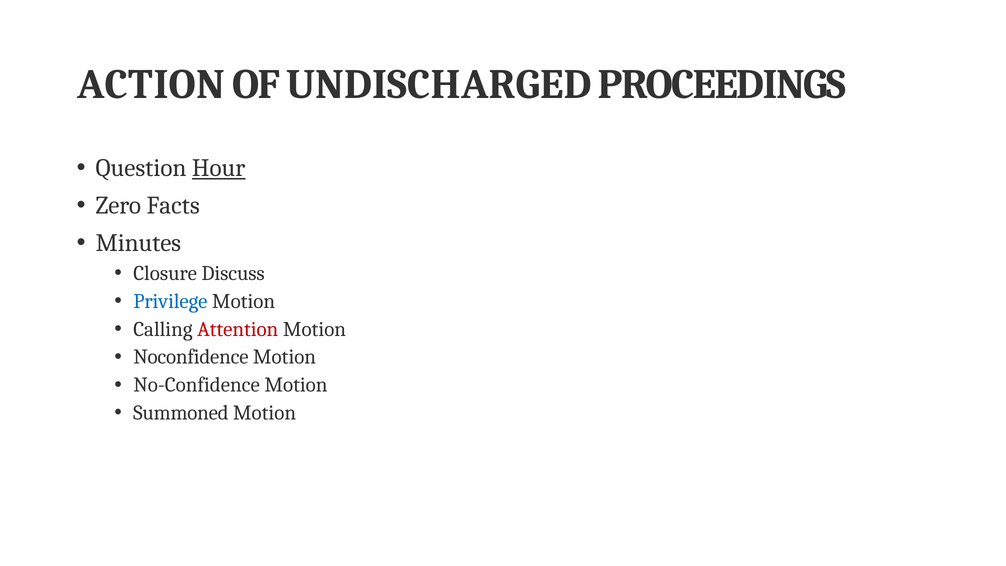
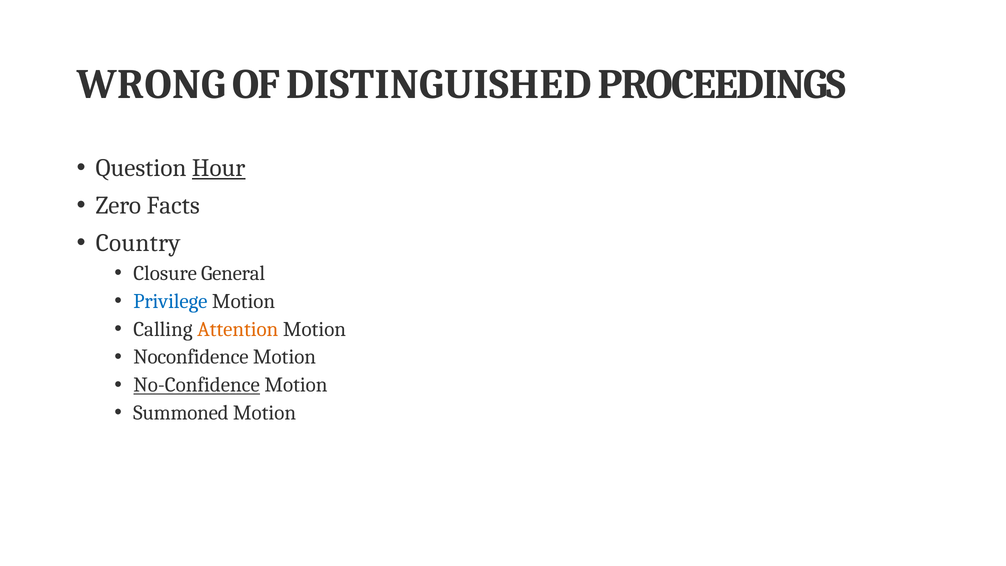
ACTION: ACTION -> WRONG (151, 85)
UNDISCHARGED: UNDISCHARGED -> DISTINGUISHED (439, 85)
Minutes: Minutes -> Country (138, 243)
Discuss: Discuss -> General (233, 273)
Attention colour: red -> orange (238, 329)
No-Confidence underline: none -> present (197, 385)
